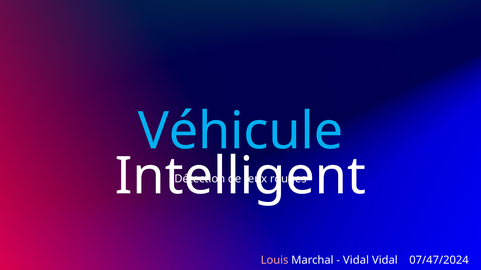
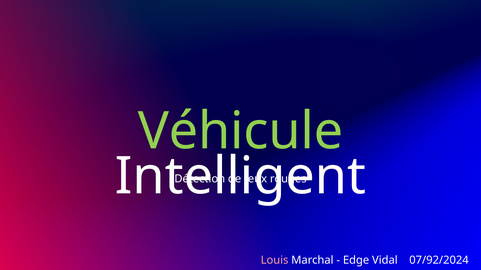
Véhicule colour: light blue -> light green (241, 132)
Vidal: Vidal -> Edge (356, 261)
07/47/2024: 07/47/2024 -> 07/92/2024 (439, 261)
